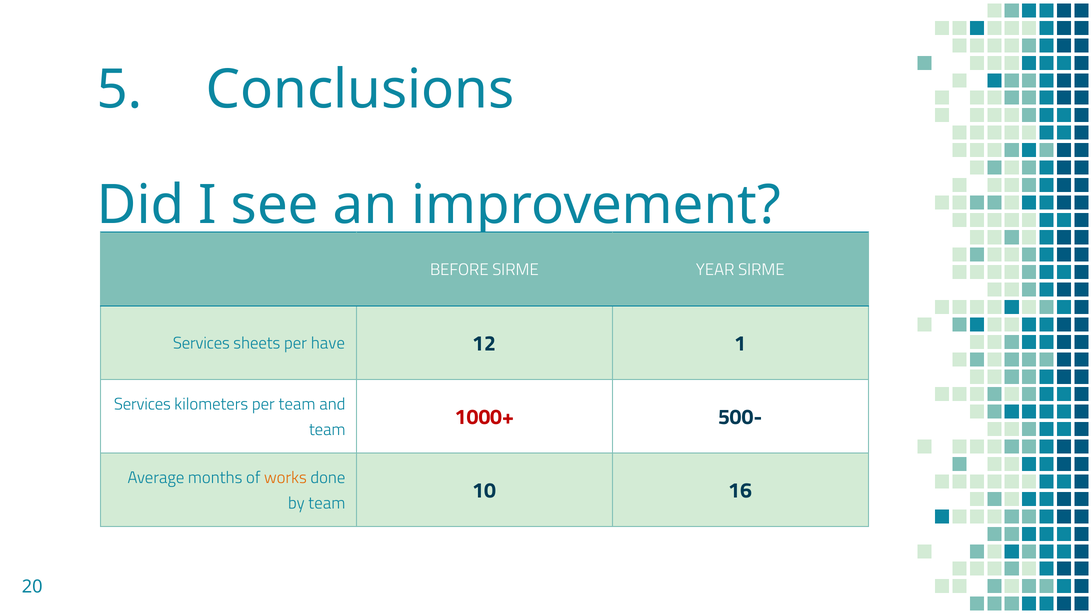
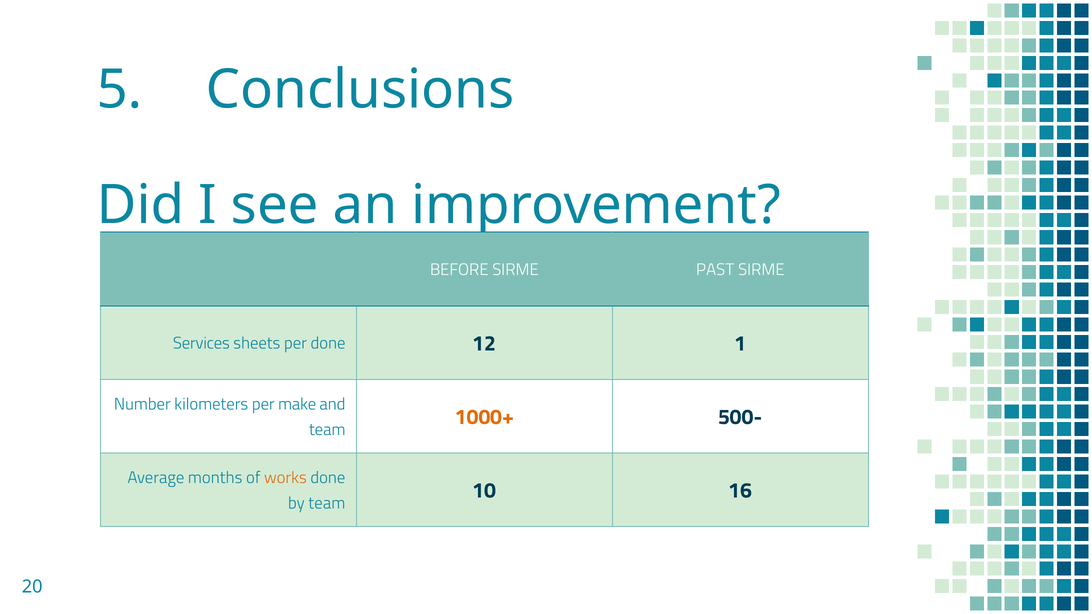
YEAR: YEAR -> PAST (715, 270)
per have: have -> done (328, 343)
Services: Services -> Number (142, 404)
per team: team -> make (297, 404)
1000+ colour: red -> orange (484, 417)
